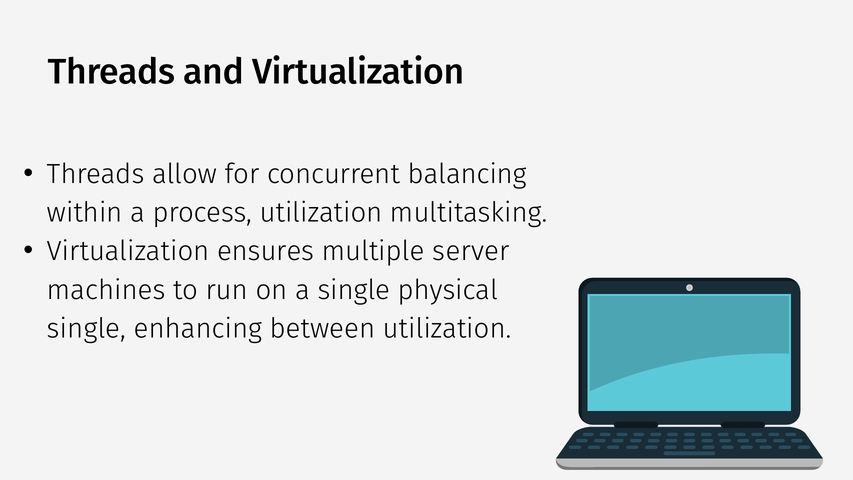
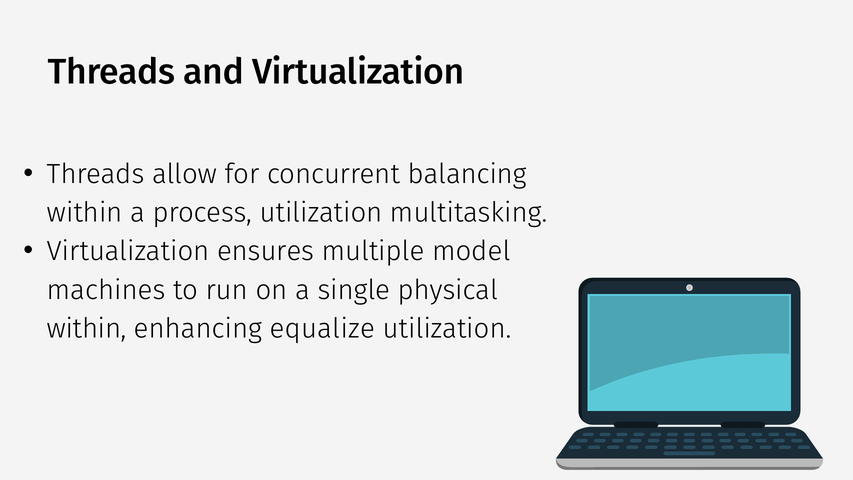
server: server -> model (471, 251)
single: single -> within (87, 328)
between: between -> equalize (322, 328)
